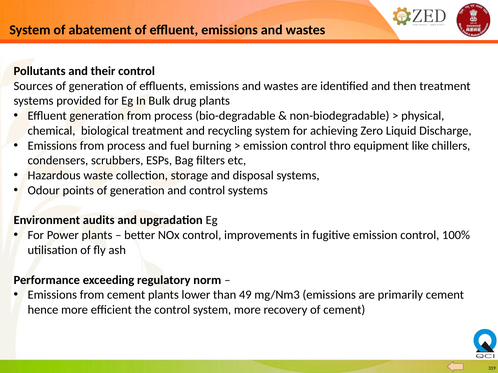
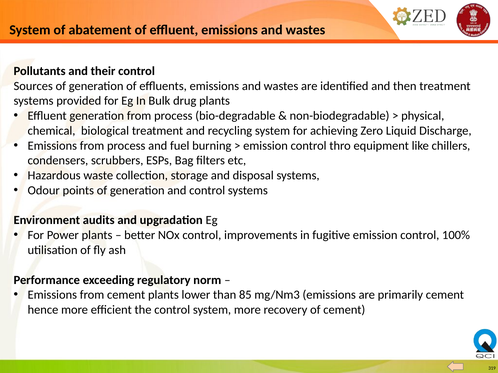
49: 49 -> 85 (245, 295)
